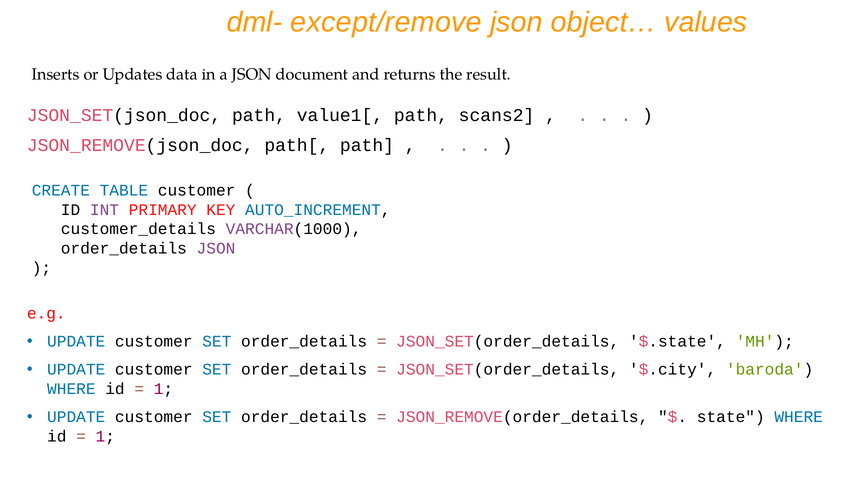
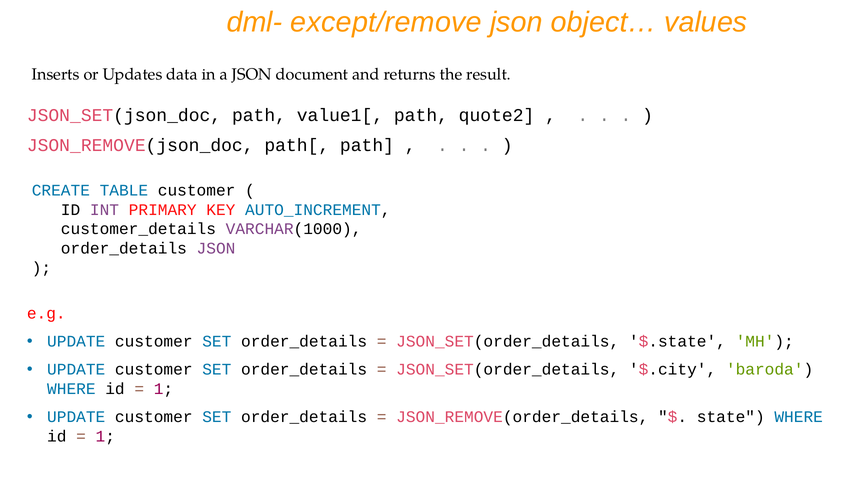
scans2: scans2 -> quote2 (497, 115)
